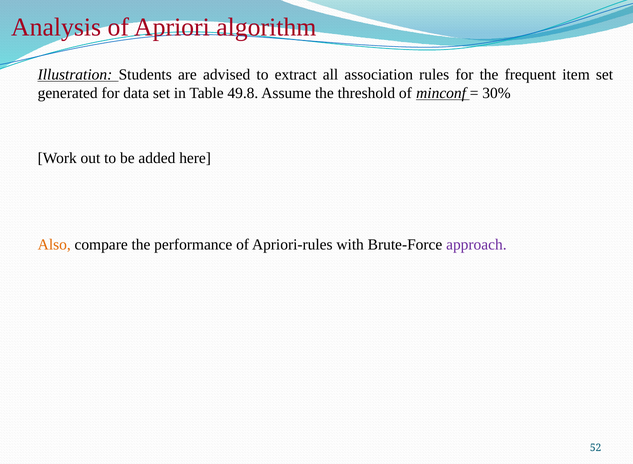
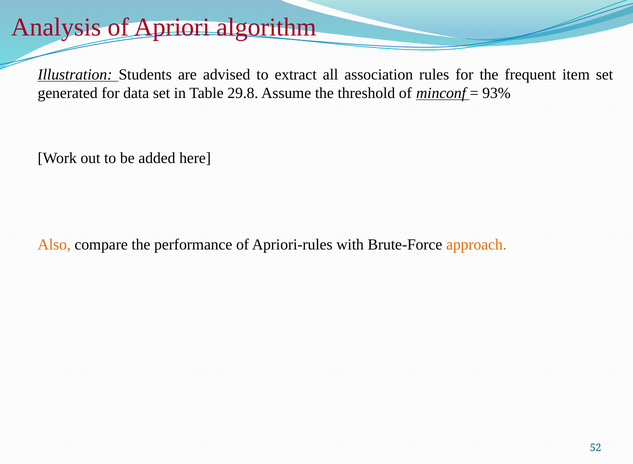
49.8: 49.8 -> 29.8 (243, 93)
30%: 30% -> 93% (497, 93)
approach colour: purple -> orange (476, 244)
